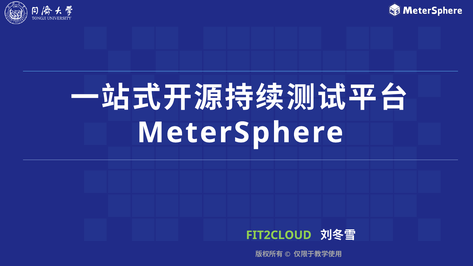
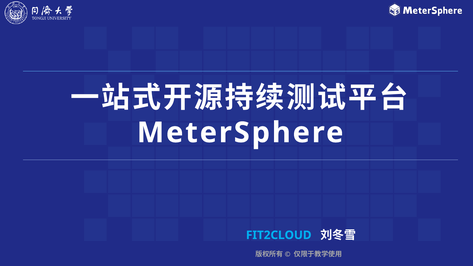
FIT2CLOUD colour: light green -> light blue (279, 235)
